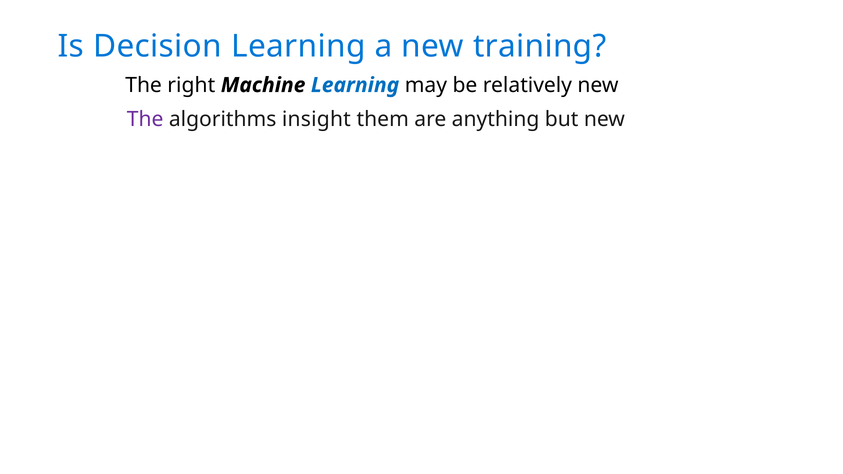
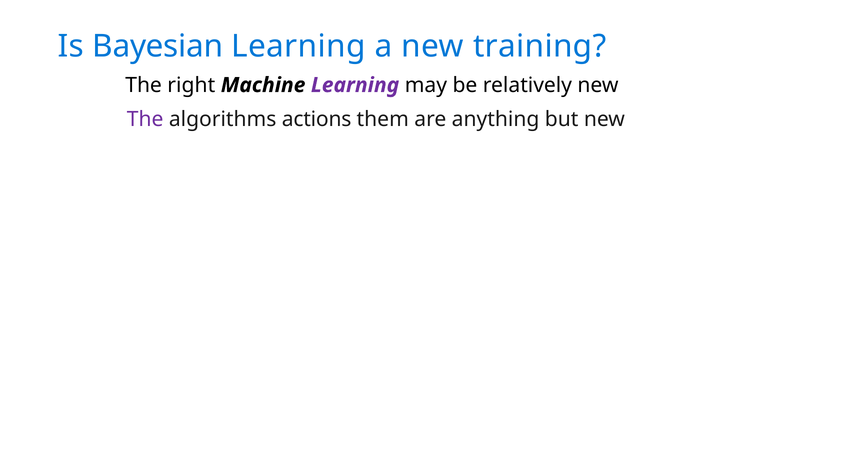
Decision: Decision -> Bayesian (158, 46)
Learning colour: blue -> purple (355, 85)
insight: insight -> actions (317, 119)
